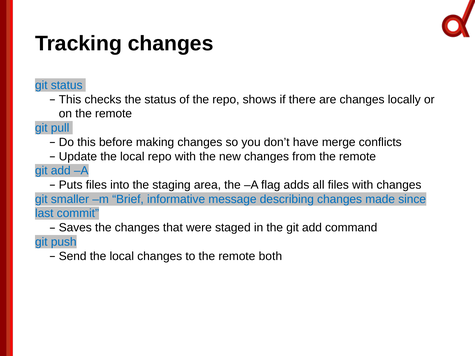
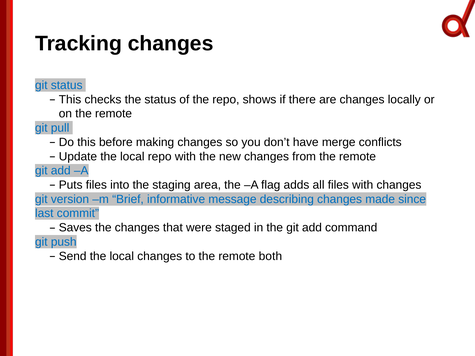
smaller: smaller -> version (70, 199)
